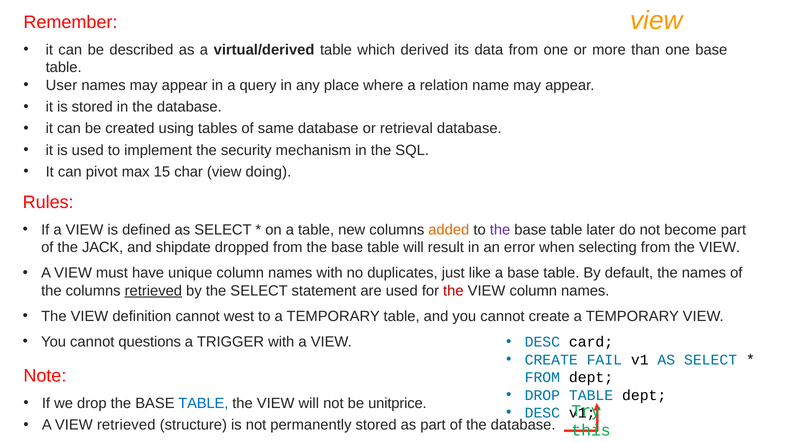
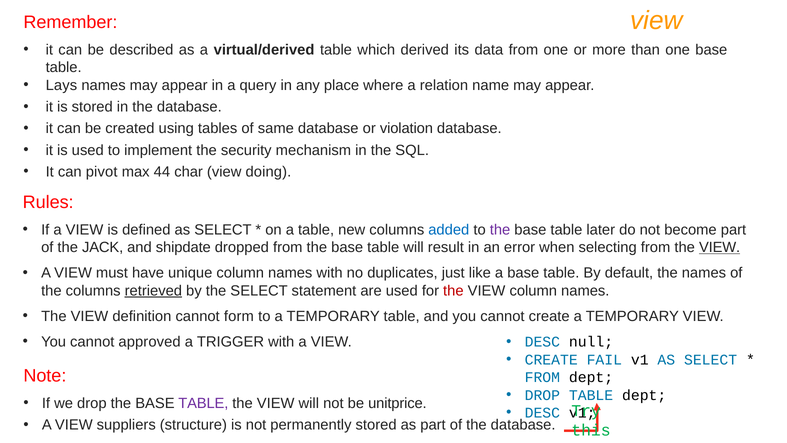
User: User -> Lays (61, 85)
retrieval: retrieval -> violation (406, 128)
15: 15 -> 44 (162, 172)
added colour: orange -> blue (449, 230)
VIEW underline: none -> present (720, 247)
west: west -> form (239, 316)
questions: questions -> approved (150, 342)
card: card -> null (591, 342)
TABLE colour: blue -> purple (203, 403)
VIEW retrieved: retrieved -> suppliers (126, 425)
